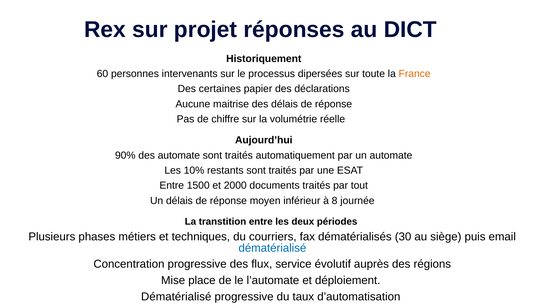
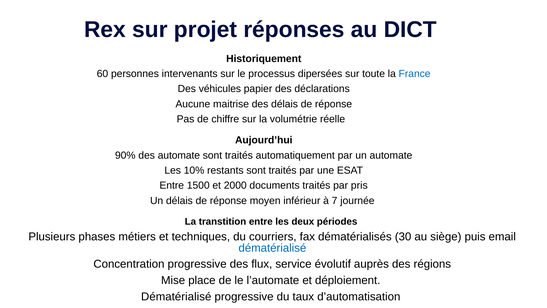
France colour: orange -> blue (415, 74)
certaines: certaines -> véhicules (220, 89)
tout: tout -> pris (359, 185)
8: 8 -> 7 (335, 200)
